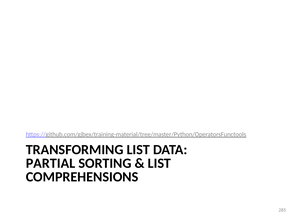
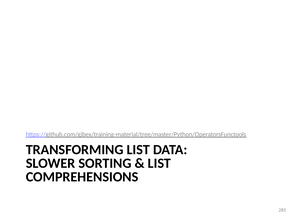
PARTIAL: PARTIAL -> SLOWER (51, 164)
